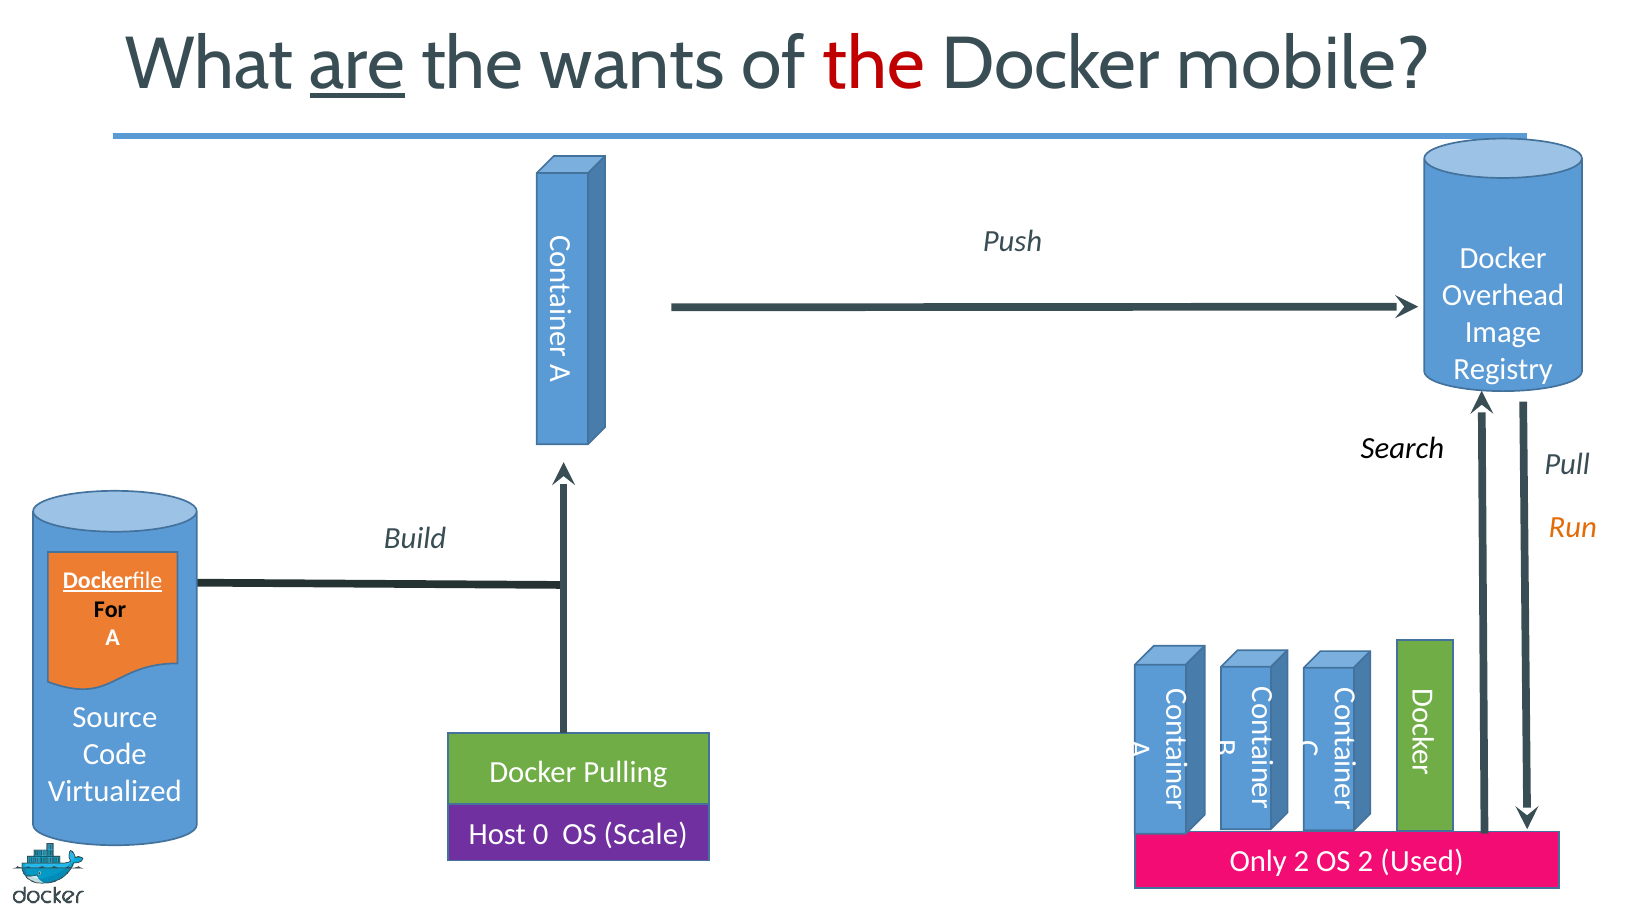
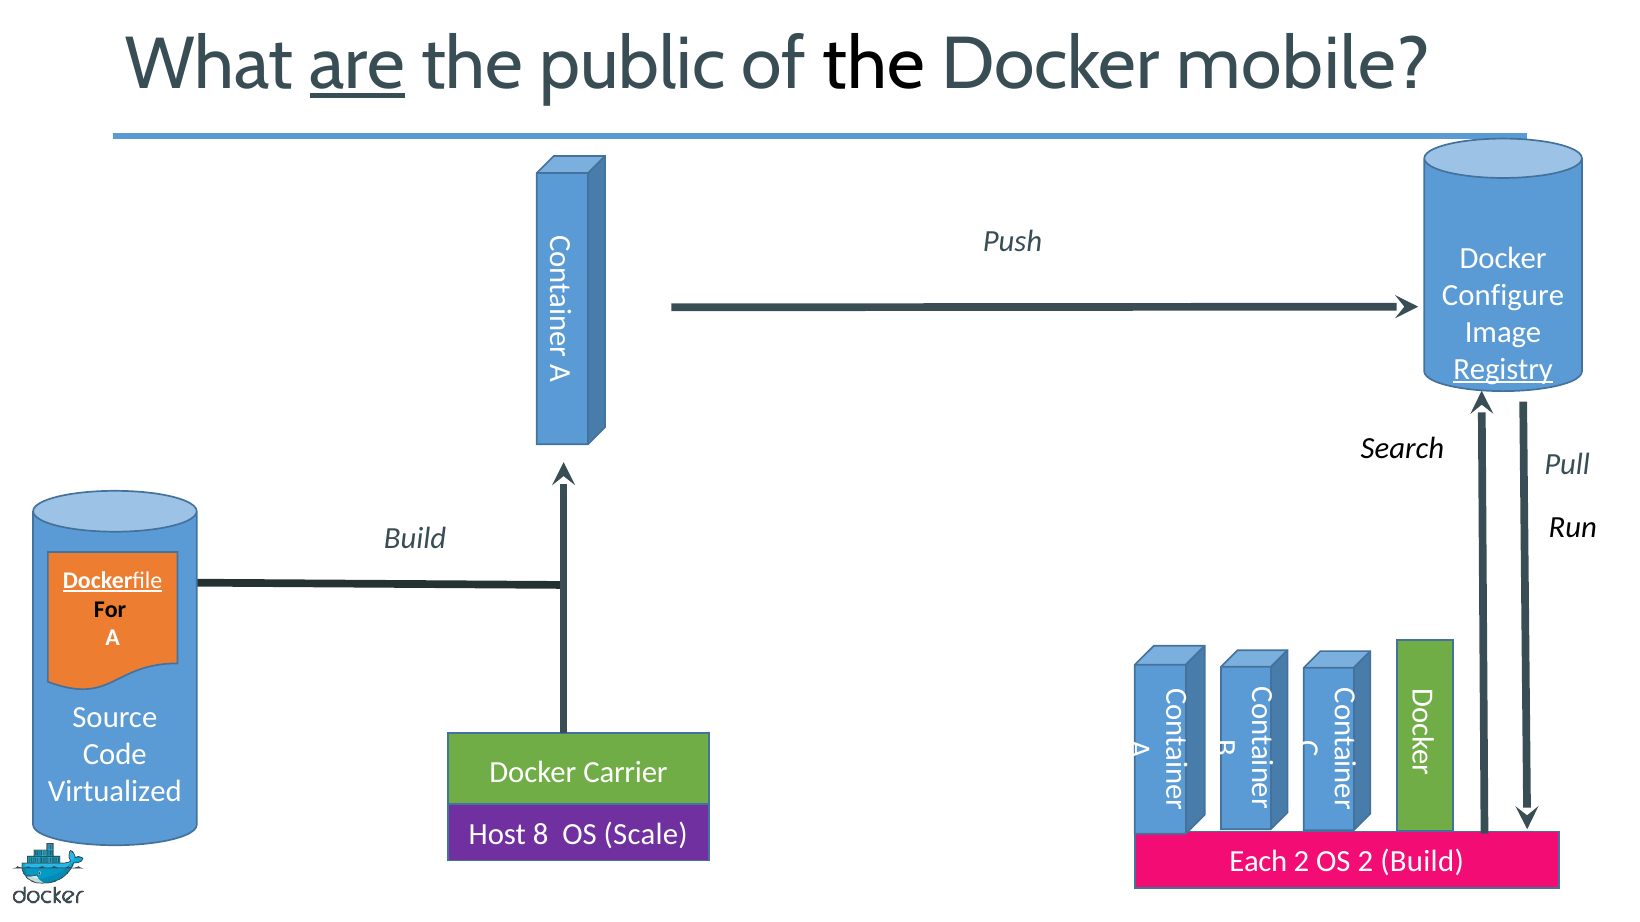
wants: wants -> public (633, 64)
the colour: red -> black (874, 64)
Overhead: Overhead -> Configure (1503, 295)
Registry underline: none -> present (1503, 369)
Run colour: orange -> black (1573, 528)
Pulling: Pulling -> Carrier (625, 773)
0: 0 -> 8 (541, 835)
Only: Only -> Each (1258, 862)
2 Used: Used -> Build (1422, 862)
